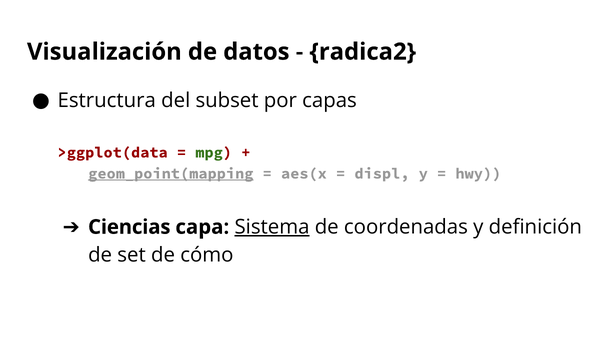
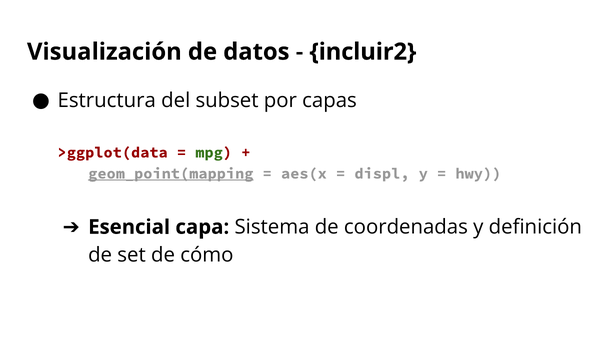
radica2: radica2 -> incluir2 (363, 52)
Ciencias: Ciencias -> Esencial (129, 227)
Sistema underline: present -> none (272, 227)
